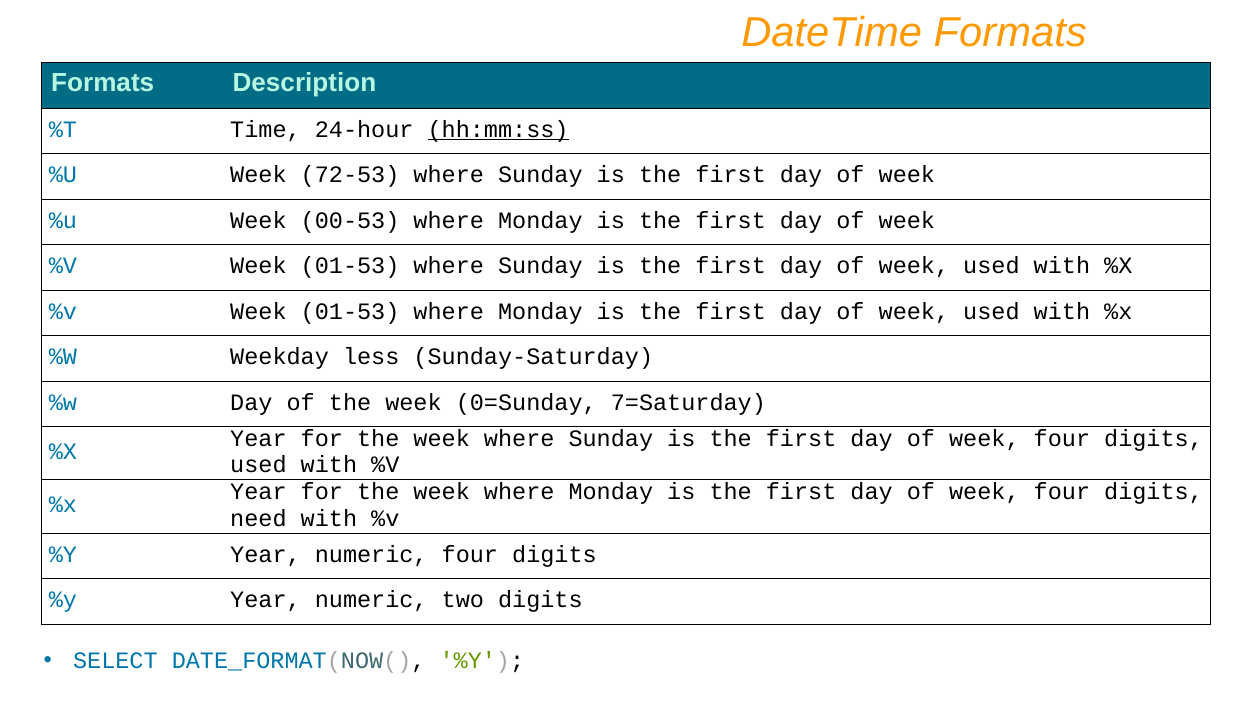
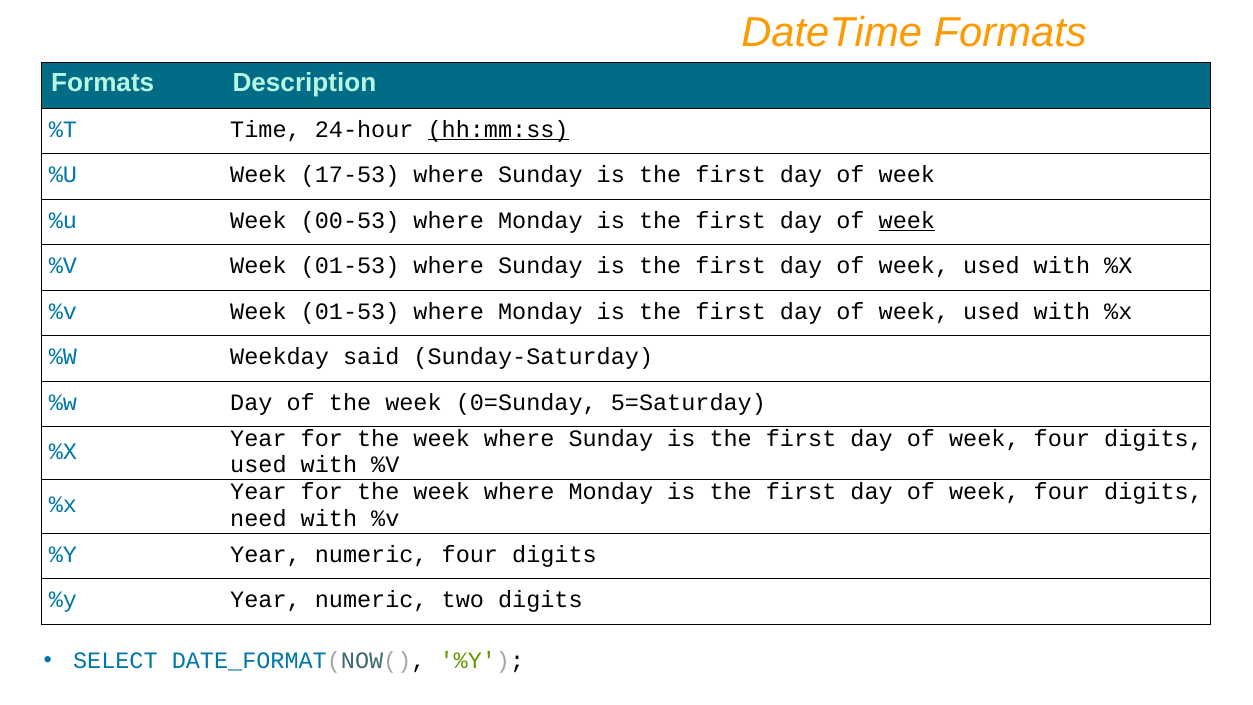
72-53: 72-53 -> 17-53 (350, 175)
week underline: none -> present (907, 220)
less: less -> said (371, 357)
7=Saturday: 7=Saturday -> 5=Saturday (688, 402)
